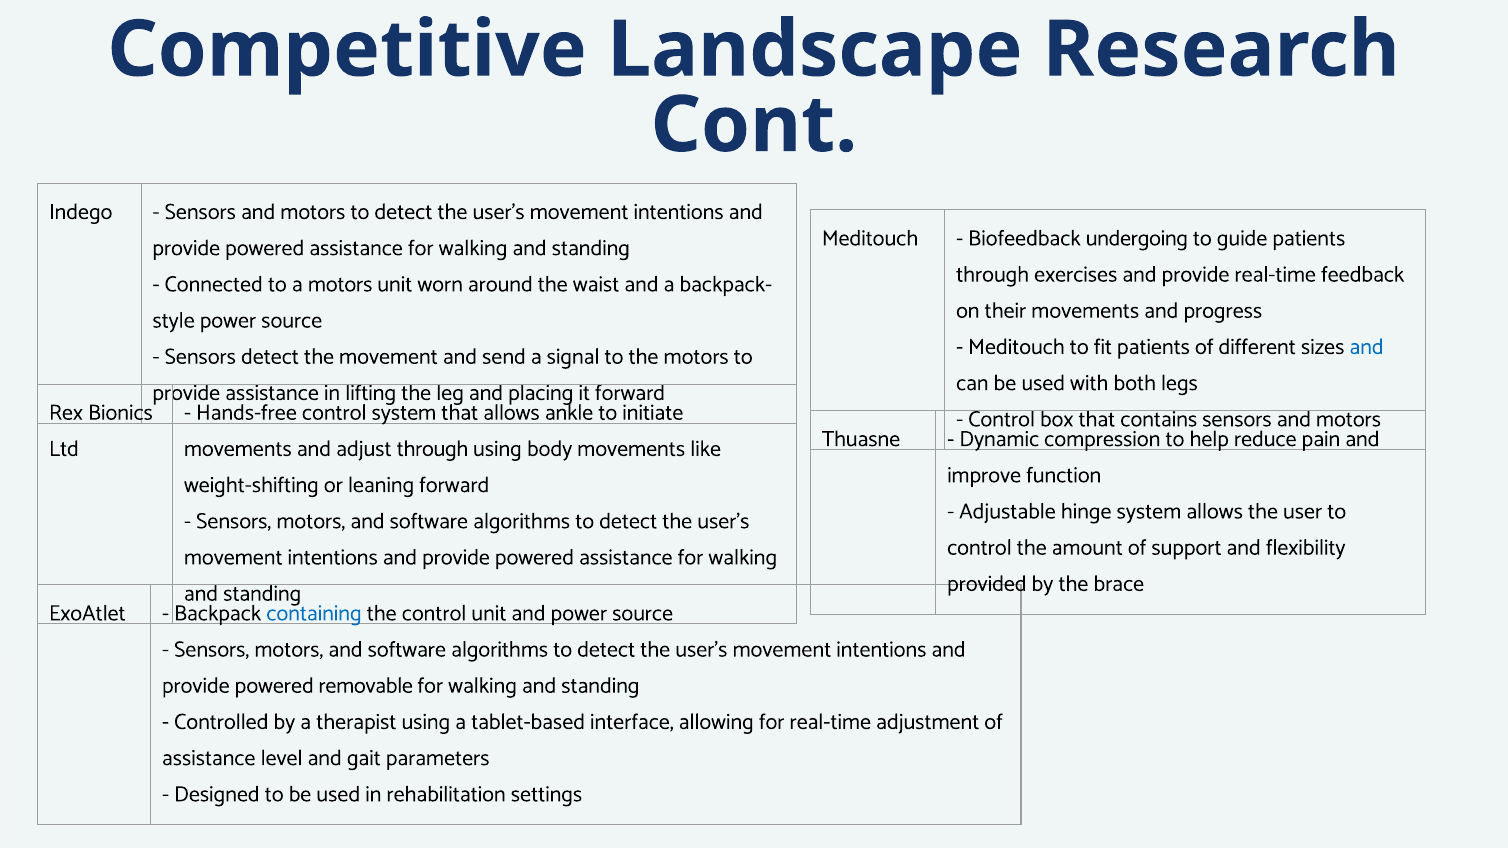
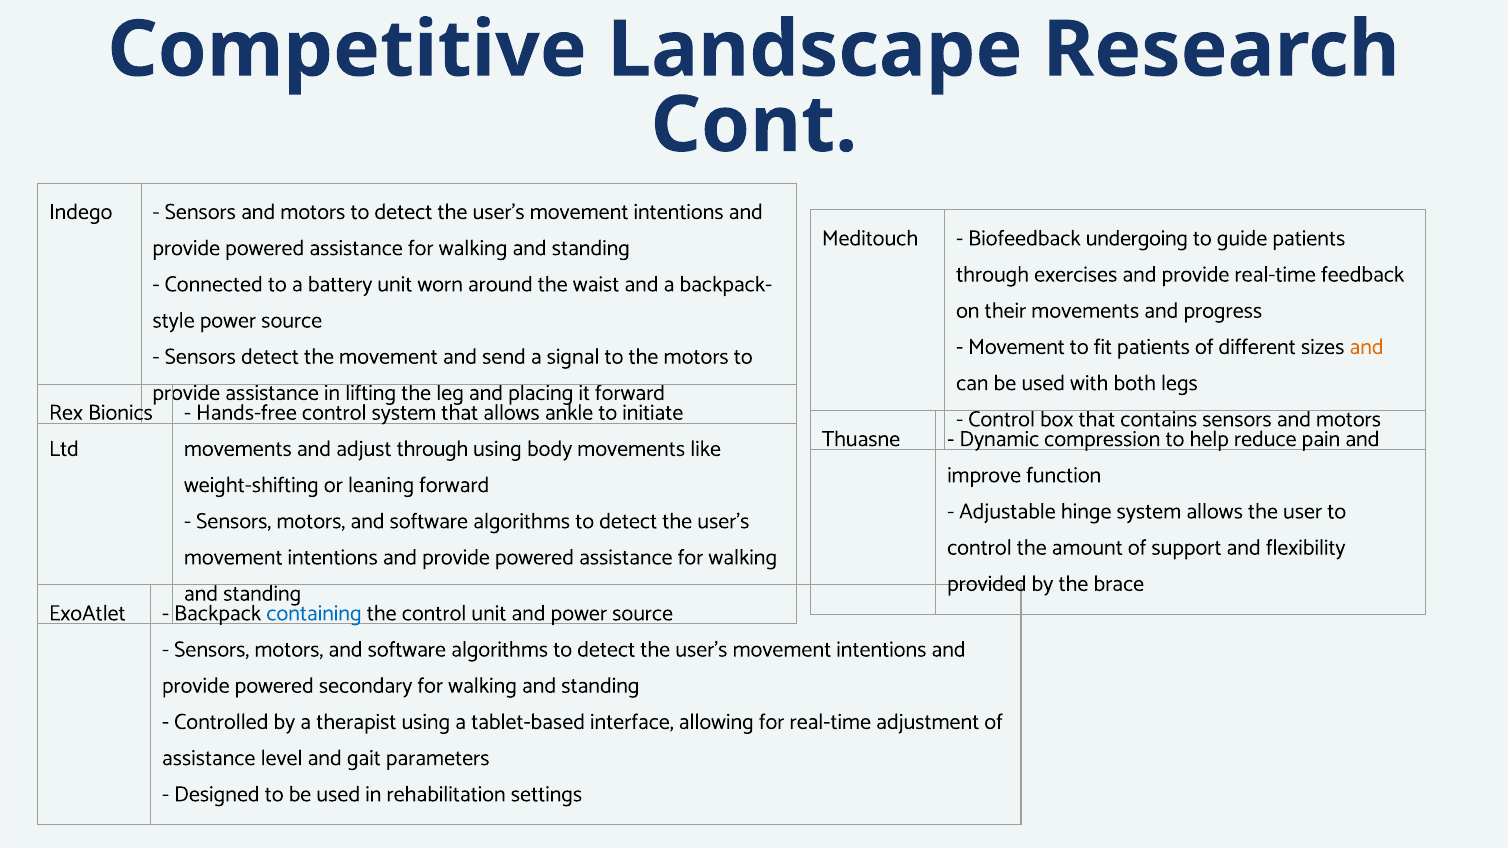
a motors: motors -> battery (340, 284)
Meditouch: Meditouch -> Movement (1016, 347)
and colour: blue -> orange (1367, 347)
removable: removable -> secondary (366, 686)
